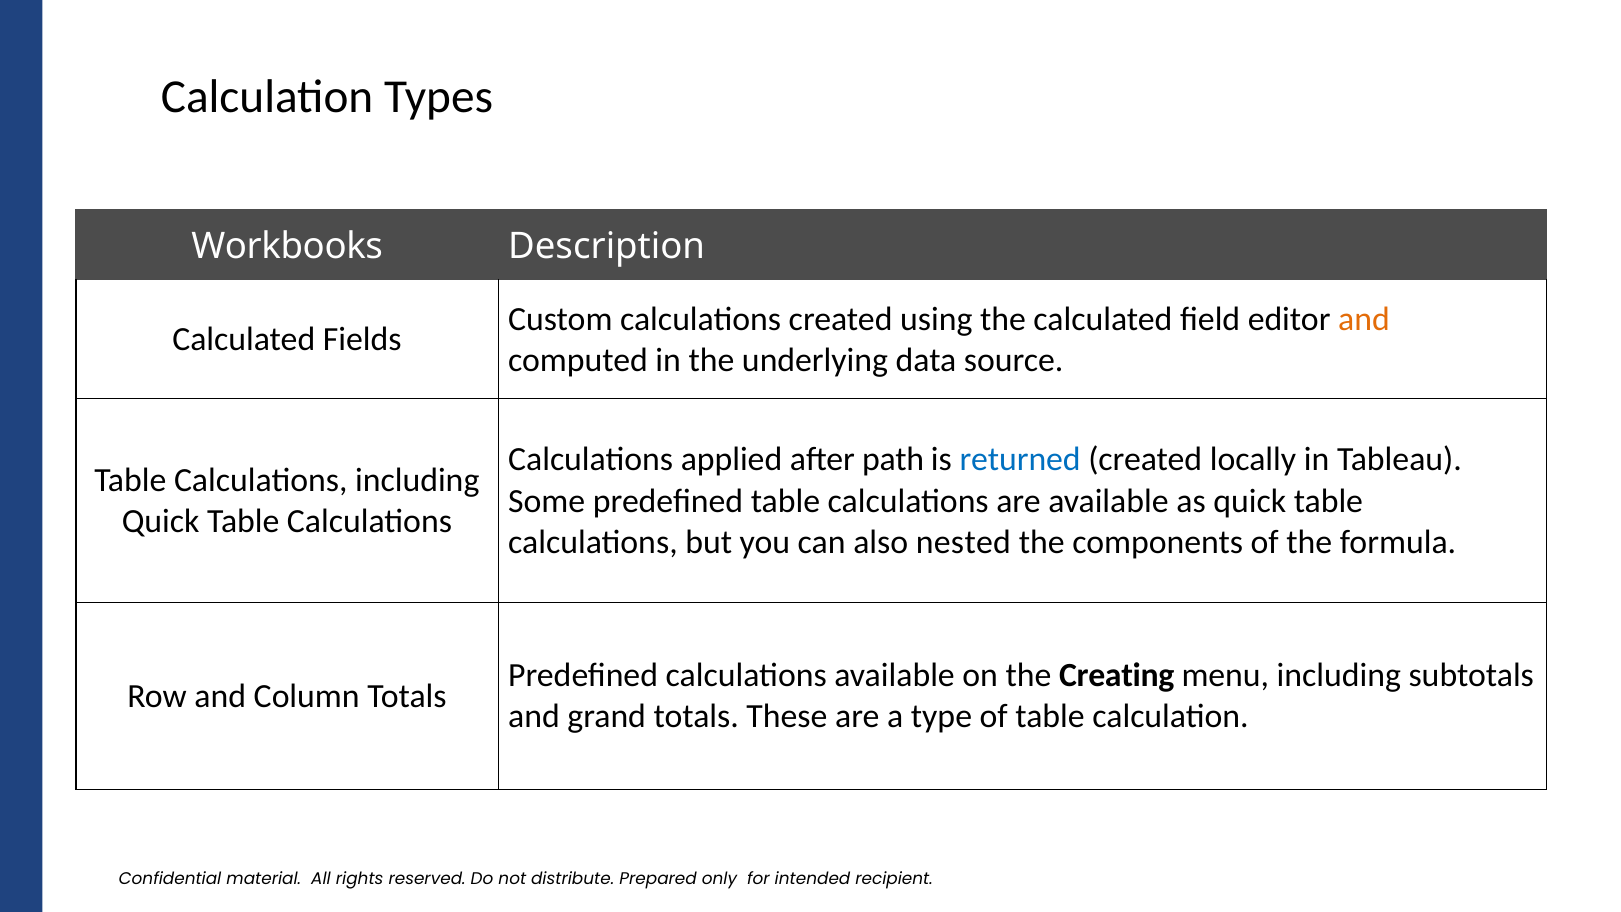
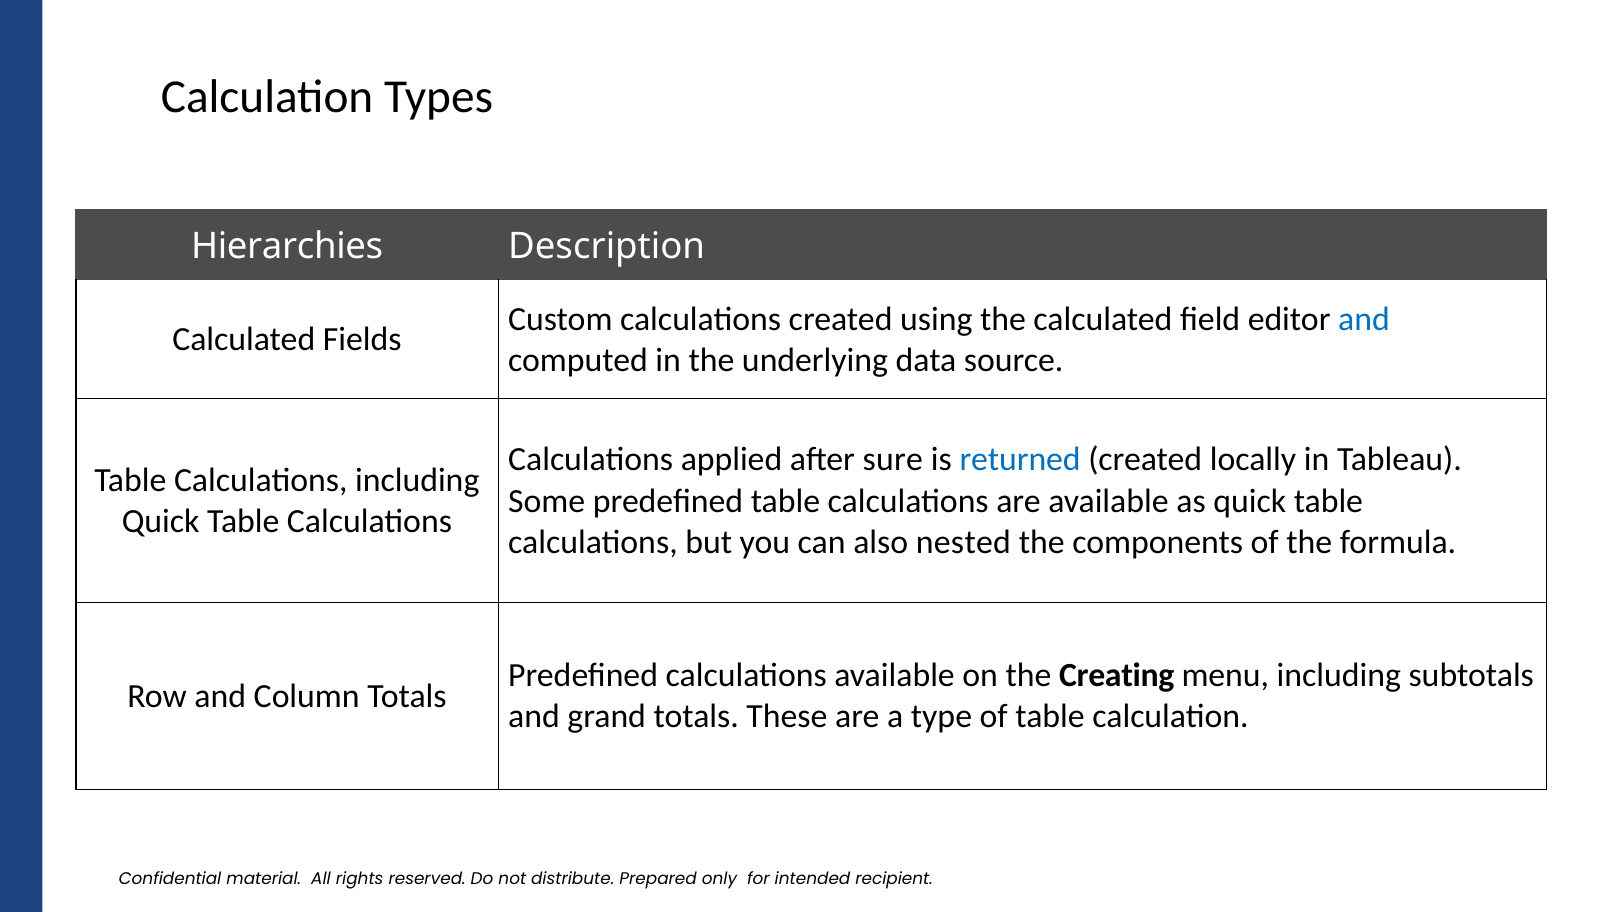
Workbooks: Workbooks -> Hierarchies (287, 247)
and colour: orange -> blue (1364, 319)
path: path -> sure (893, 460)
